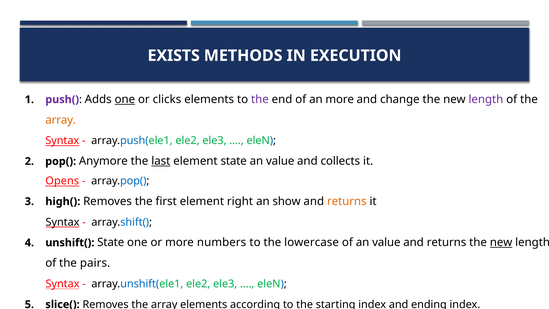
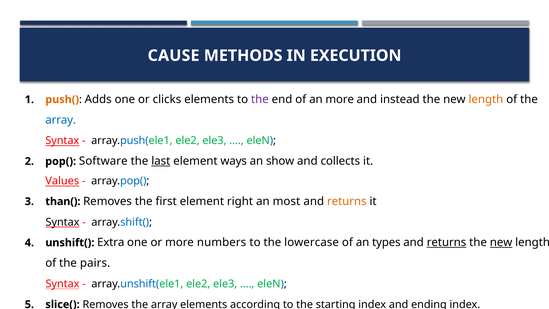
EXISTS: EXISTS -> CAUSE (174, 56)
push( colour: purple -> orange (62, 99)
one underline: present -> none (125, 99)
change: change -> instead (400, 99)
length colour: purple -> orange (486, 99)
array colour: orange -> blue (61, 120)
Anymore: Anymore -> Software (103, 161)
element state: state -> ways (234, 161)
value: value -> show (280, 161)
Opens: Opens -> Values (62, 181)
high(: high( -> than( (63, 201)
show: show -> most (286, 201)
unshift( State: State -> Extra (111, 242)
of an value: value -> types (386, 242)
returns underline: none -> present (447, 242)
